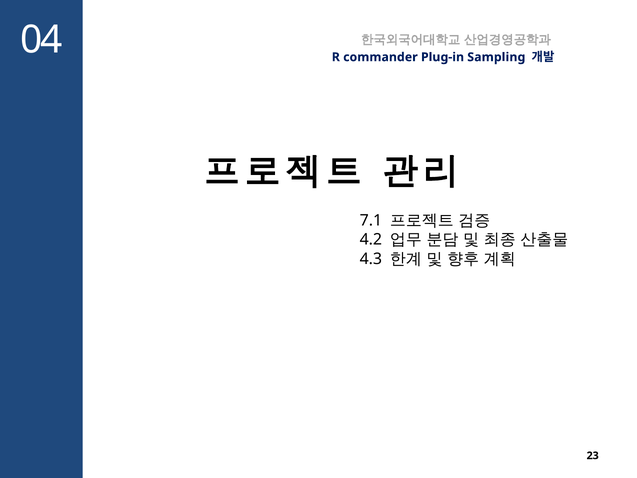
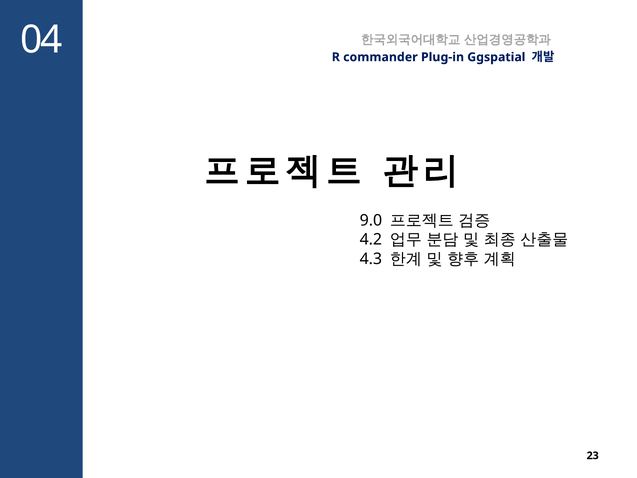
Sampling: Sampling -> Ggspatial (496, 57)
7.1: 7.1 -> 9.0 (371, 221)
